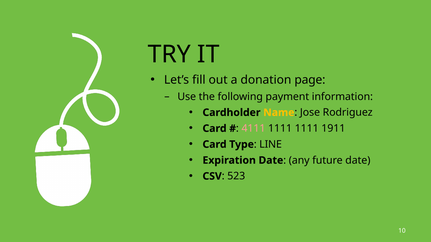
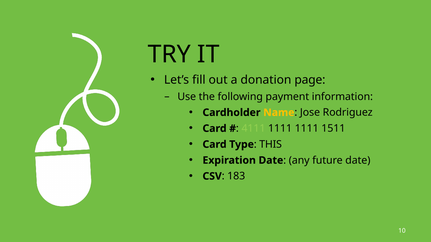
4111 colour: pink -> light green (253, 129)
1911: 1911 -> 1511 (333, 129)
LINE: LINE -> THIS (271, 145)
523: 523 -> 183 (236, 177)
